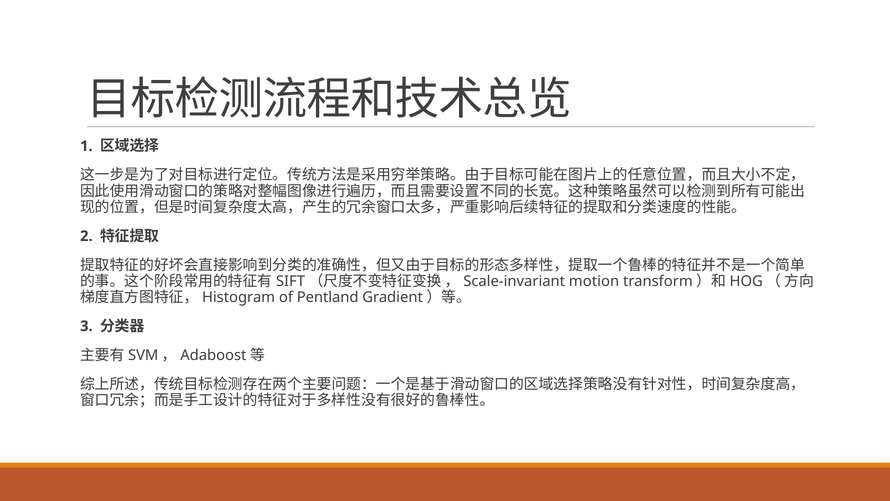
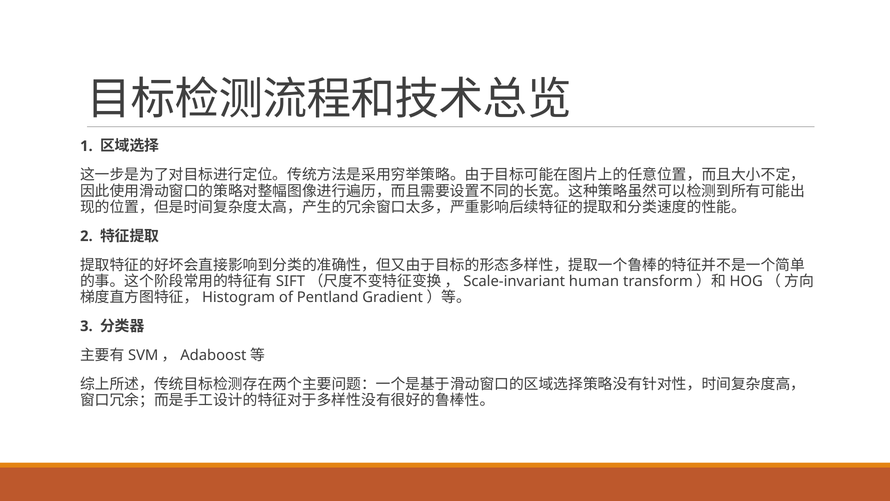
motion: motion -> human (594, 281)
